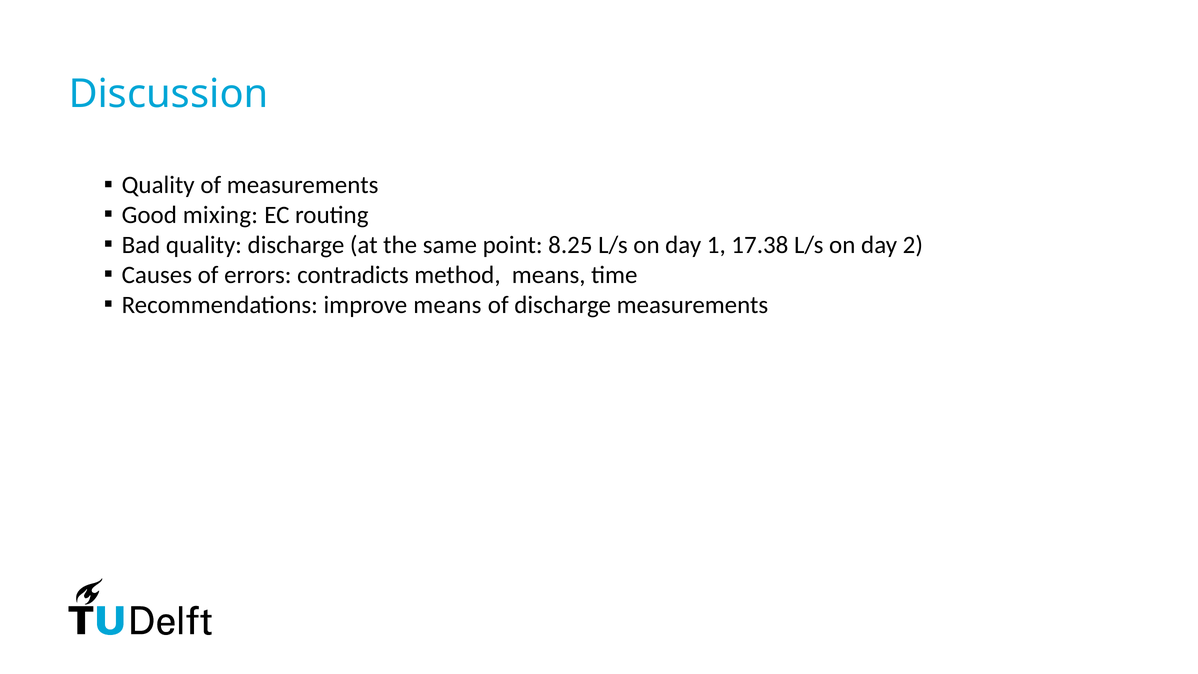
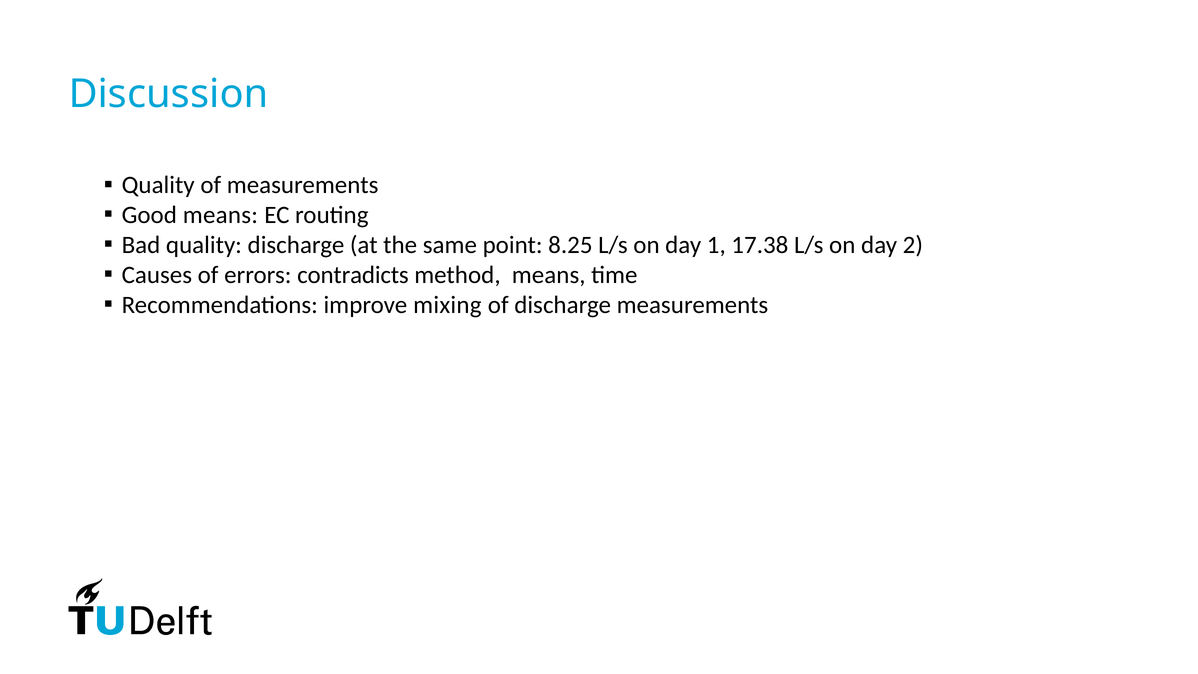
Good mixing: mixing -> means (220, 215)
improve means: means -> mixing (447, 305)
